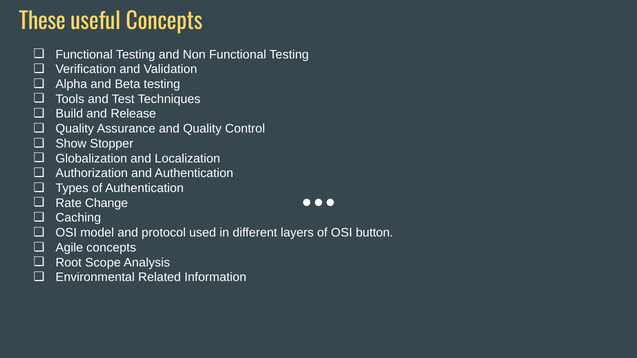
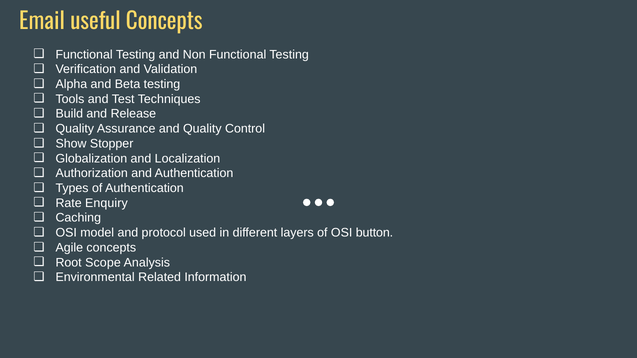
These: These -> Email (42, 22)
Change: Change -> Enquiry (106, 203)
